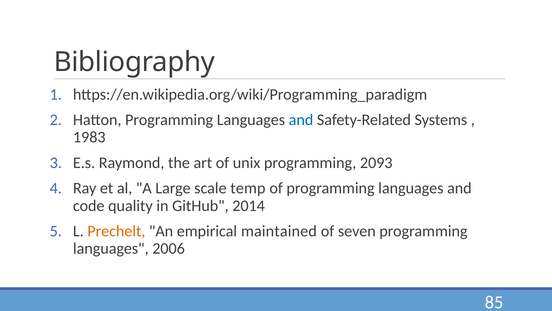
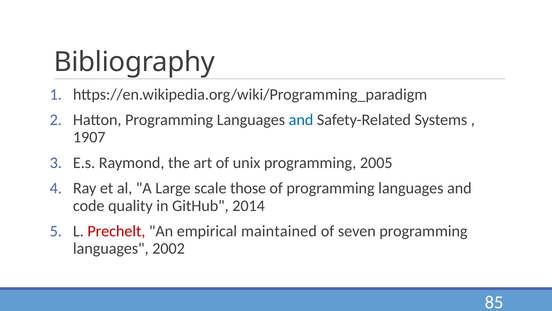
1983: 1983 -> 1907 (89, 137)
2093: 2093 -> 2005 (376, 163)
temp: temp -> those (248, 188)
Prechelt colour: orange -> red (116, 231)
2006: 2006 -> 2002 (169, 248)
